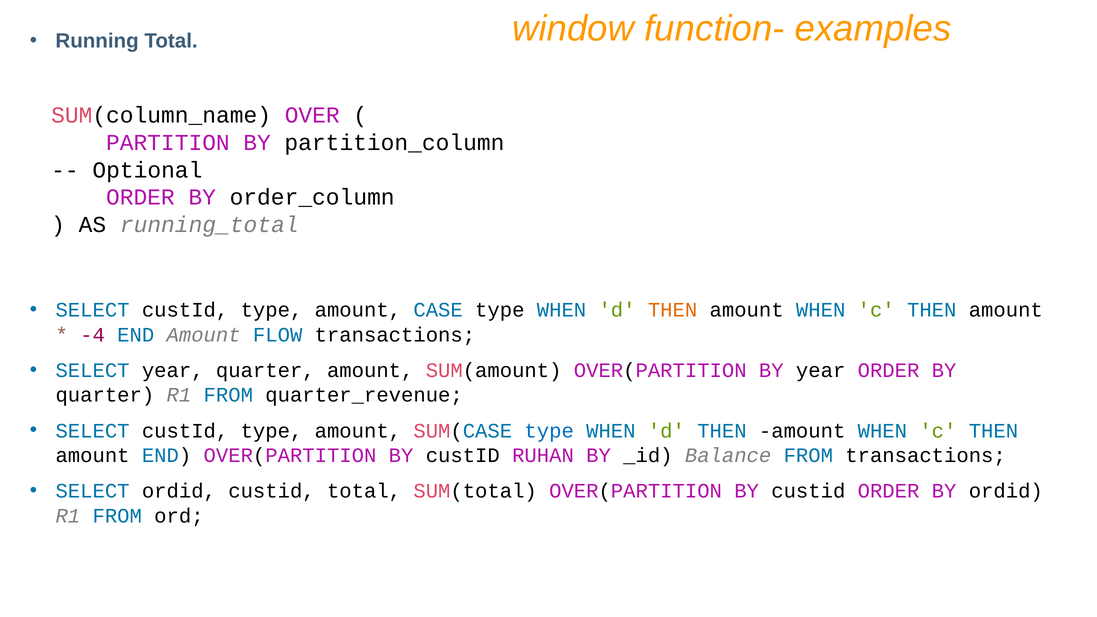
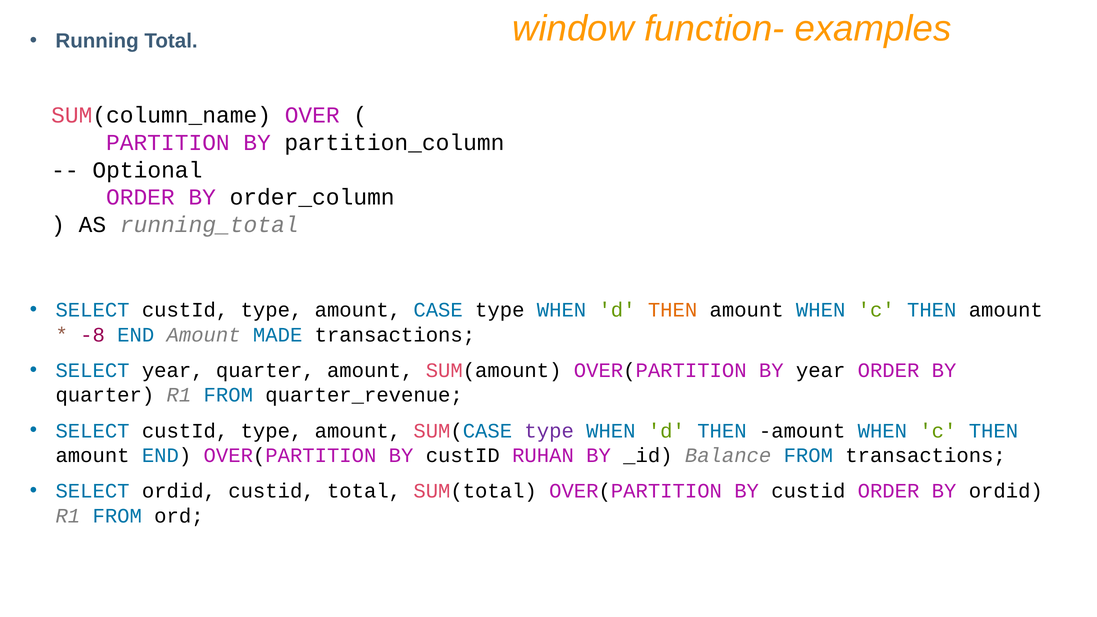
-4: -4 -> -8 (93, 335)
FLOW: FLOW -> MADE (278, 335)
type colour: blue -> purple (549, 431)
